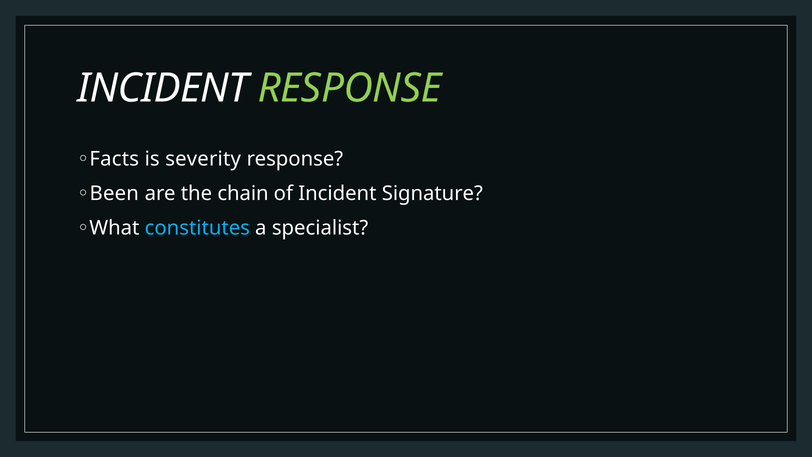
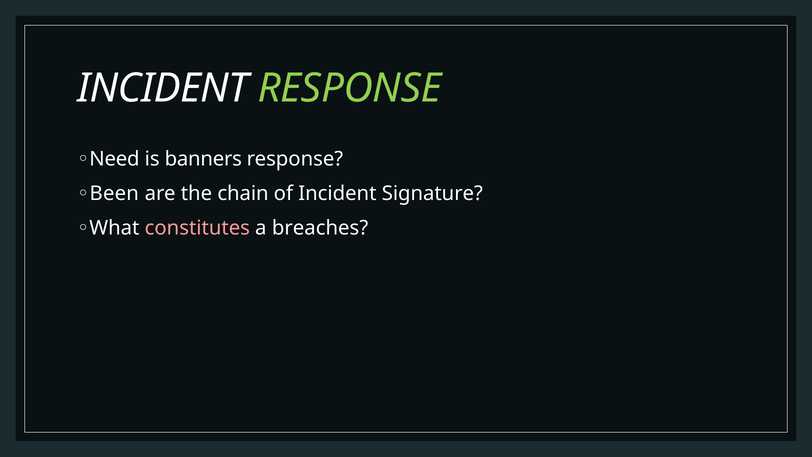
Facts: Facts -> Need (114, 159)
severity: severity -> banners (203, 159)
constitutes colour: light blue -> pink (197, 228)
specialist: specialist -> breaches (320, 228)
